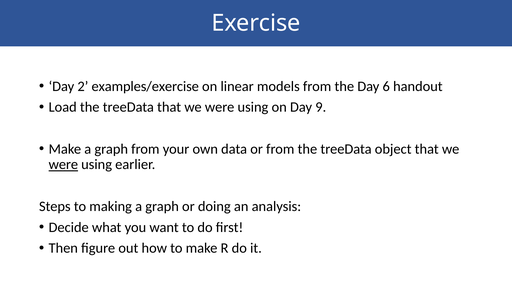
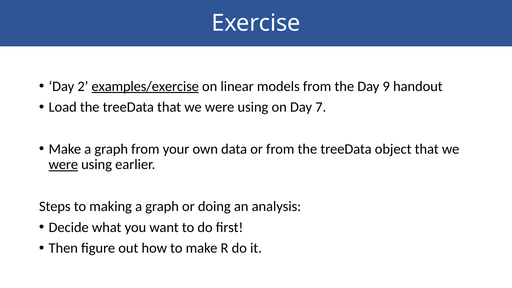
examples/exercise underline: none -> present (145, 86)
6: 6 -> 9 (386, 86)
9: 9 -> 7 (321, 107)
